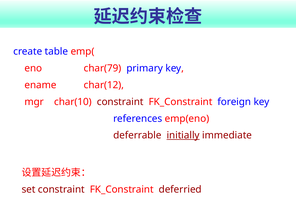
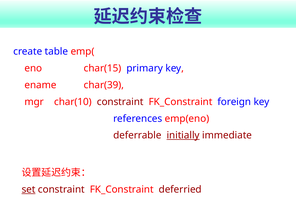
char(79: char(79 -> char(15 (103, 68)
char(12: char(12 -> char(39 (104, 85)
set underline: none -> present (29, 189)
